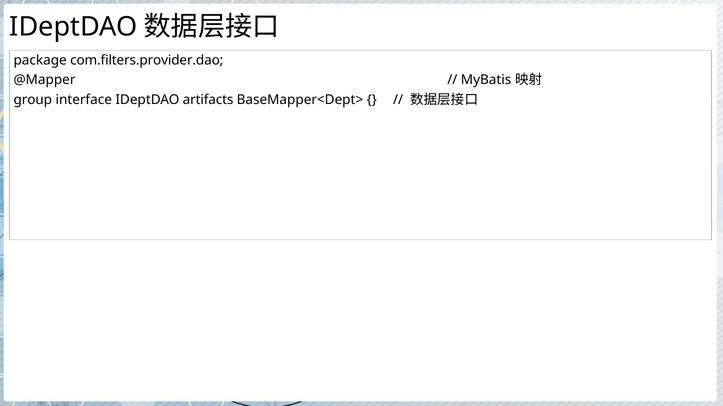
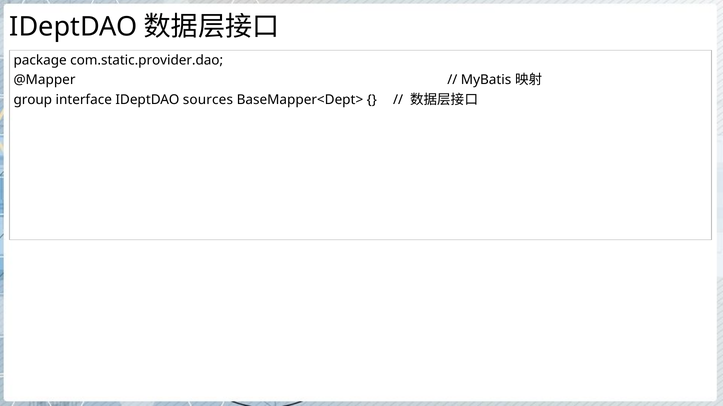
com.filters.provider.dao: com.filters.provider.dao -> com.static.provider.dao (147, 60)
artifacts: artifacts -> sources (208, 100)
